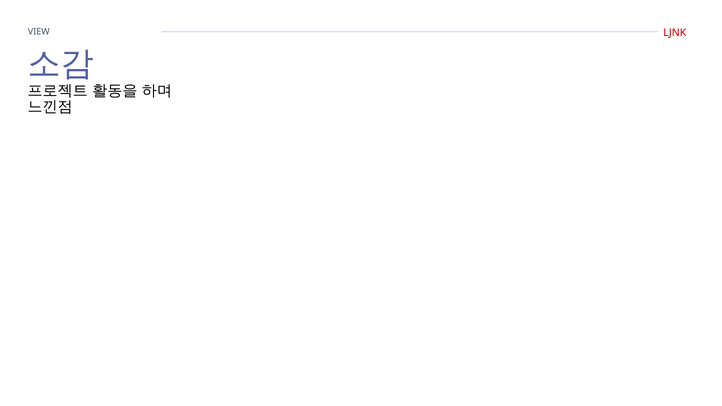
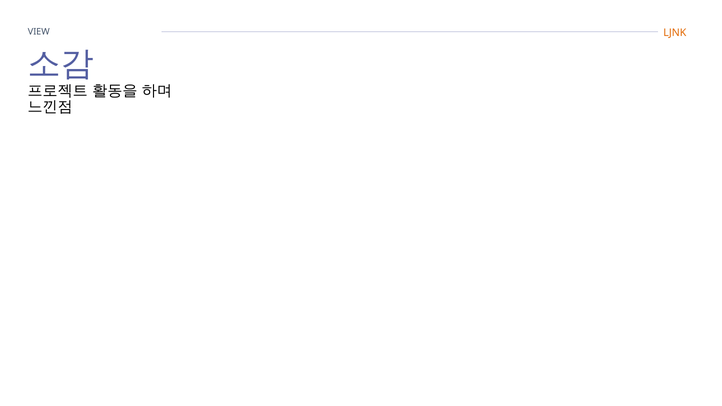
LJNK colour: red -> orange (675, 33)
